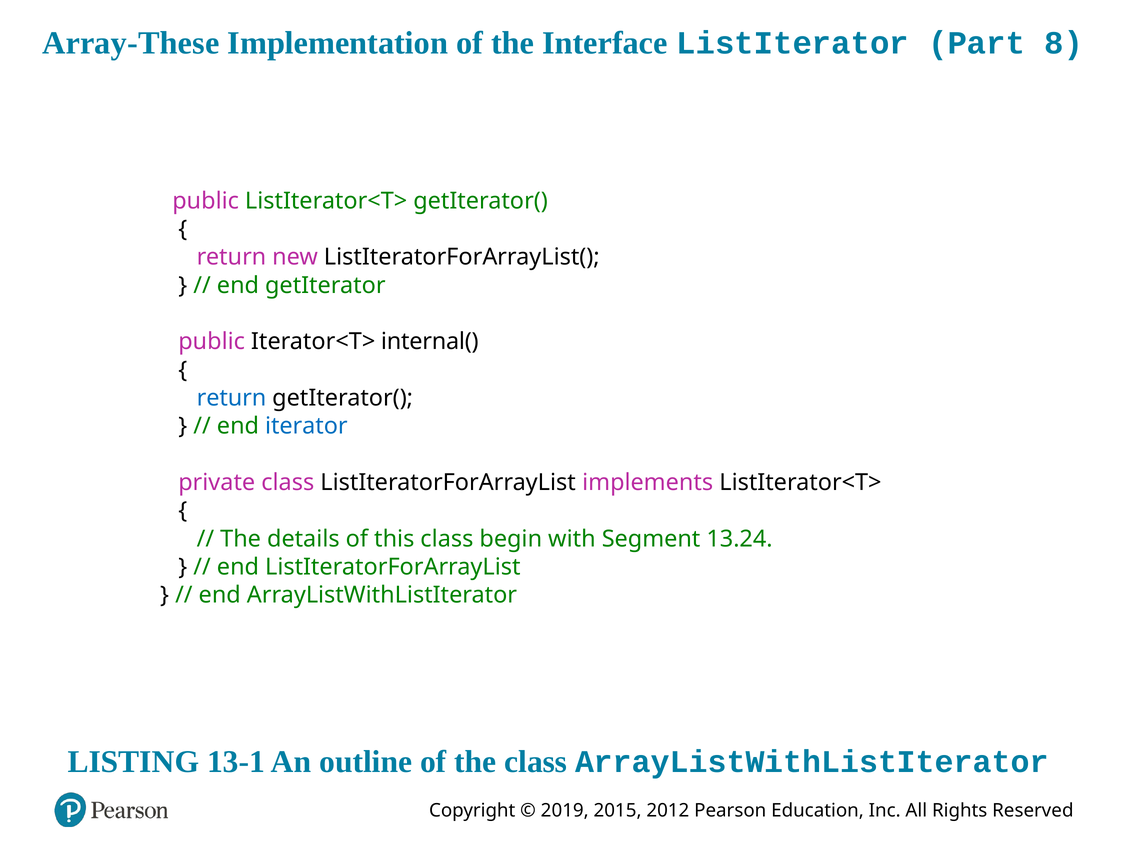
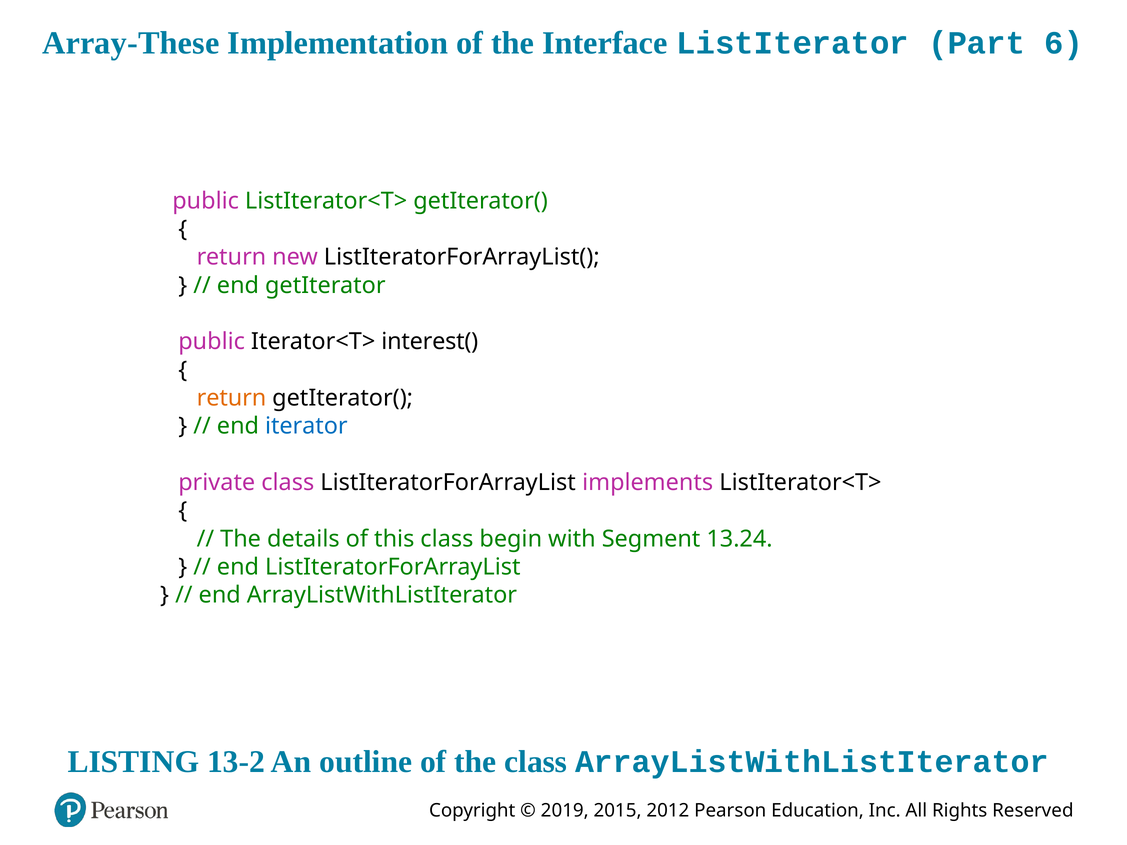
8: 8 -> 6 (1064, 43)
internal(: internal( -> interest( (430, 342)
return colour: blue -> orange (232, 398)
13-1: 13-1 -> 13-2 (236, 762)
